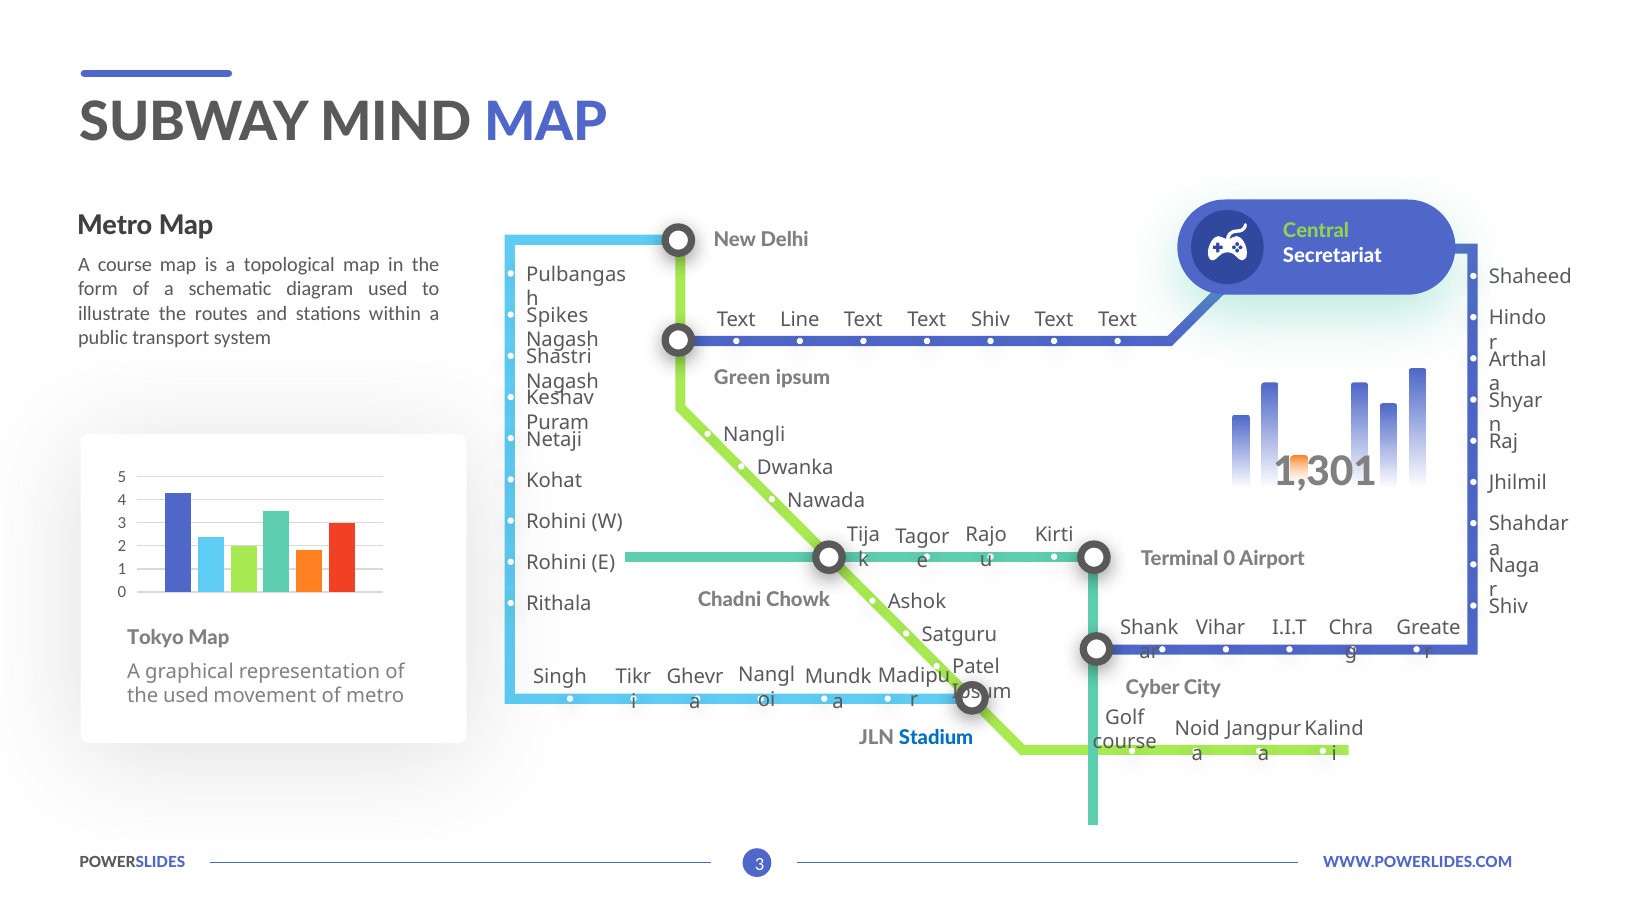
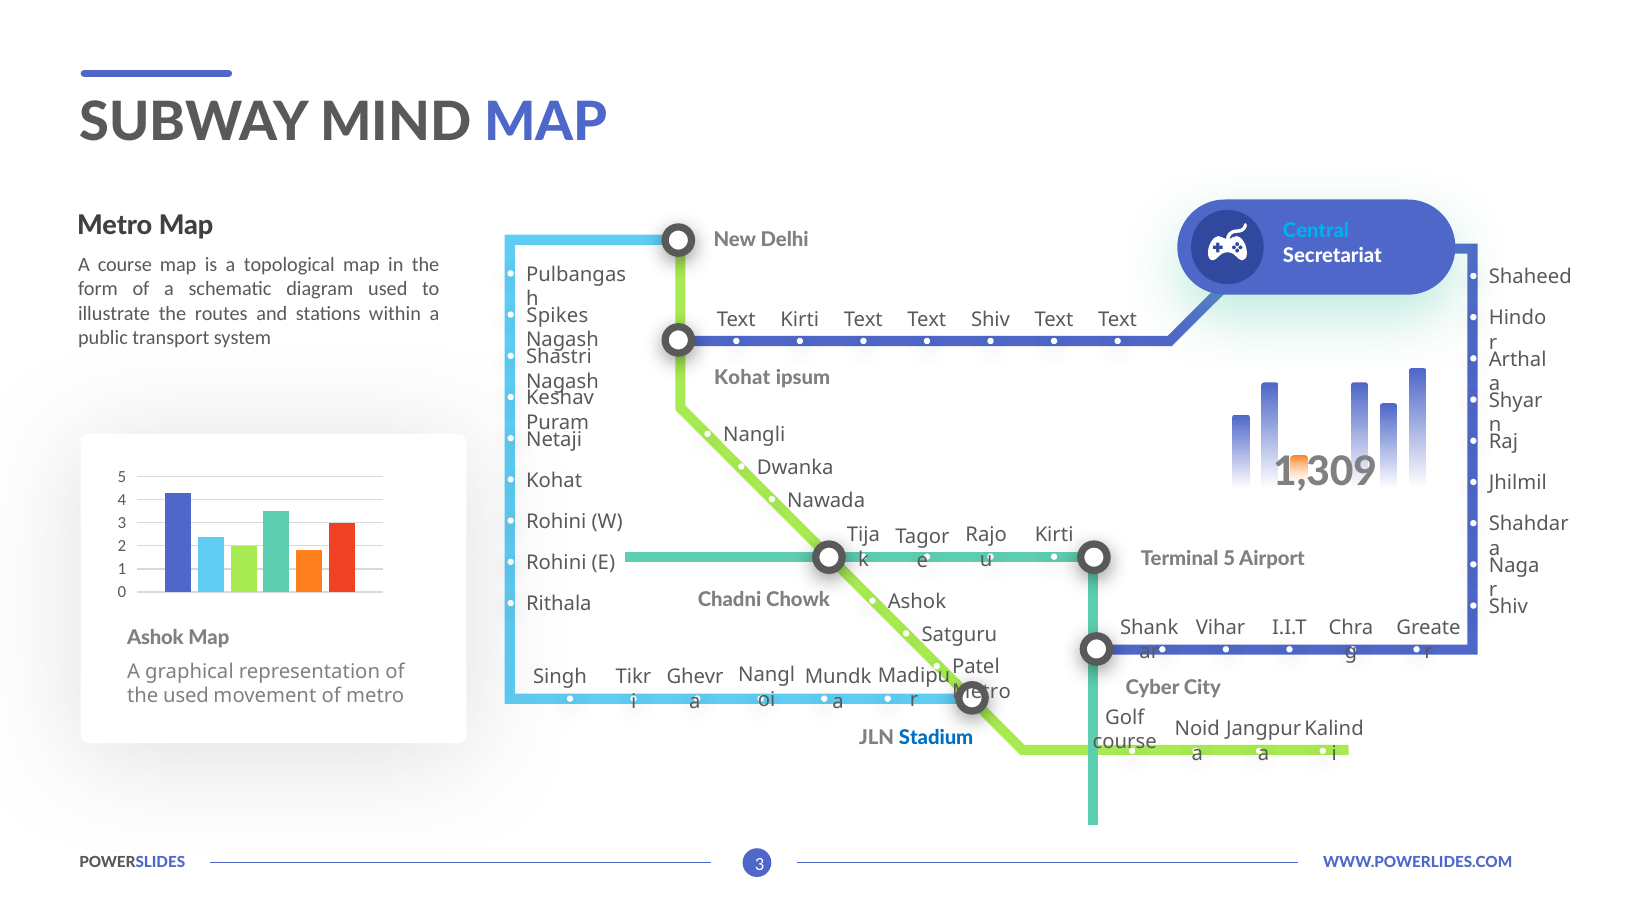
Central colour: light green -> light blue (1316, 231)
Line: Line -> Kirti (800, 319)
Green: Green -> Kohat (742, 378)
1,301: 1,301 -> 1,309 (1325, 472)
Terminal 0: 0 -> 5 (1229, 558)
Tokyo: Tokyo -> Ashok (155, 638)
Ipsum: Ipsum -> Metro (982, 692)
